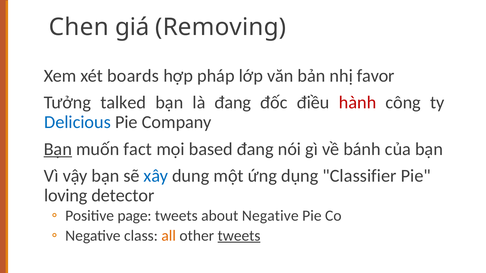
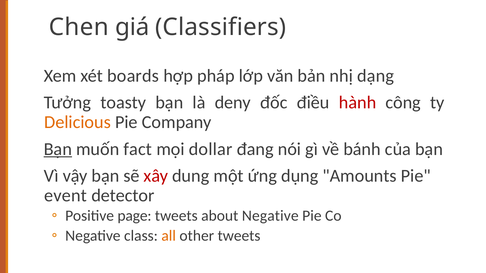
Removing: Removing -> Classifiers (221, 27)
favor: favor -> dạng (376, 76)
talked: talked -> toasty (123, 103)
là đang: đang -> deny (233, 103)
Delicious colour: blue -> orange (78, 122)
based: based -> dollar (211, 149)
xây colour: blue -> red (156, 176)
Classifier: Classifier -> Amounts (360, 176)
loving: loving -> event (66, 196)
tweets underline: present -> none (239, 236)
